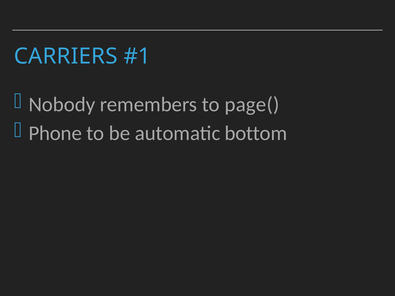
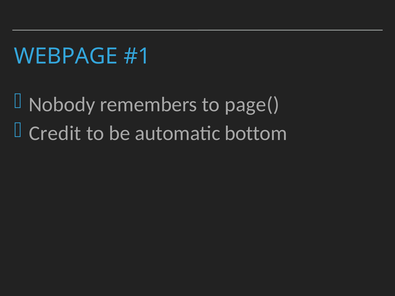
CARRIERS: CARRIERS -> WEBPAGE (66, 56)
Phone: Phone -> Credit (55, 133)
